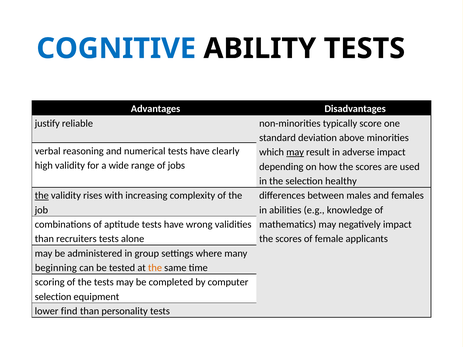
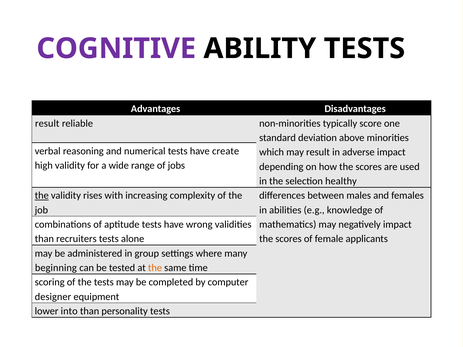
COGNITIVE colour: blue -> purple (116, 49)
justify: justify -> result (47, 123)
clearly: clearly -> create (226, 151)
may underline: present -> none (295, 152)
selection: selection -> designer (53, 297)
find: find -> into (69, 311)
